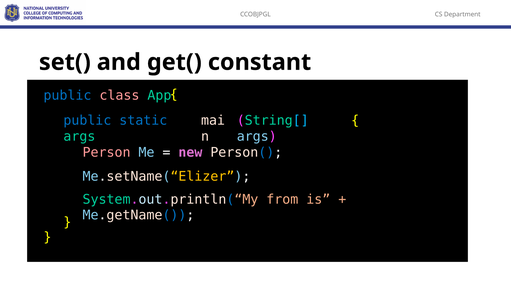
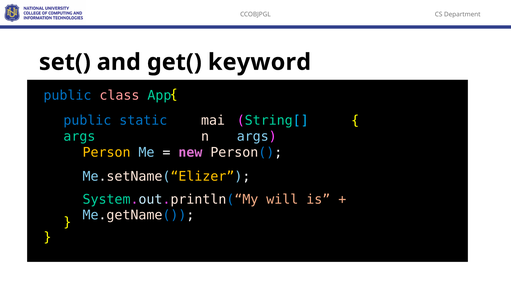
constant: constant -> keyword (259, 62)
Person colour: pink -> yellow (107, 153)
from: from -> will (282, 200)
